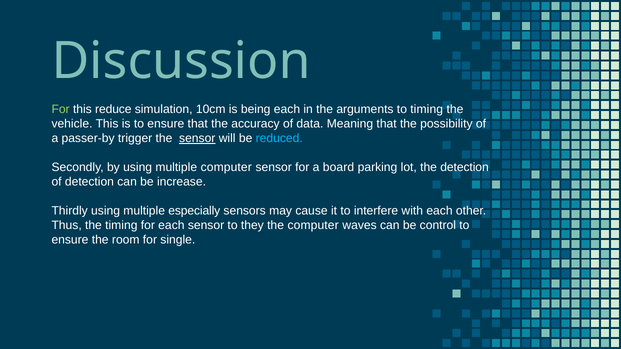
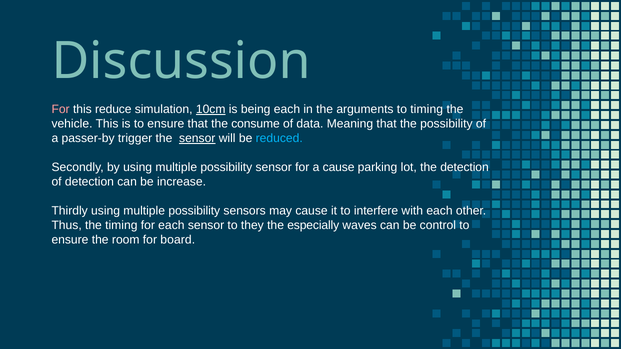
For colour: light green -> pink (61, 109)
10cm underline: none -> present (211, 109)
accuracy: accuracy -> consume (256, 124)
by using multiple computer: computer -> possibility (226, 167)
a board: board -> cause (339, 167)
Thirdly using multiple especially: especially -> possibility (194, 211)
the computer: computer -> especially (313, 225)
single: single -> board (178, 240)
